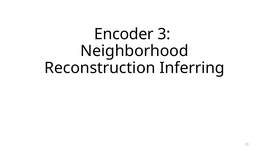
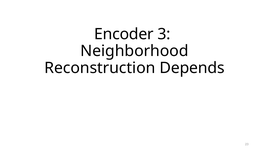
Inferring: Inferring -> Depends (192, 68)
